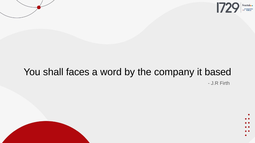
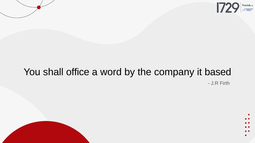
faces: faces -> office (78, 72)
